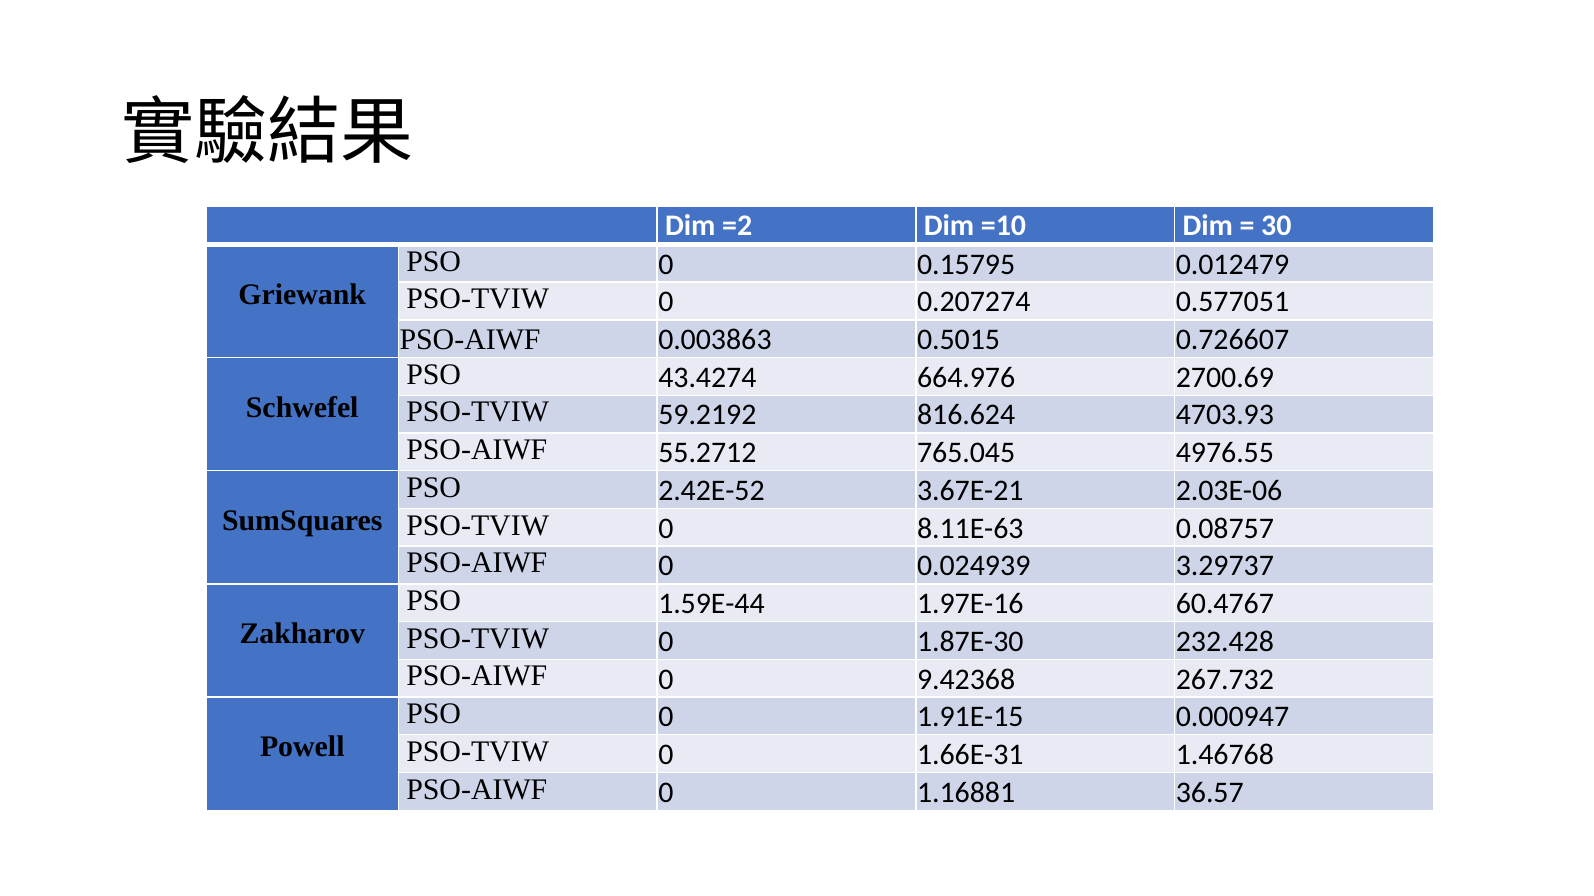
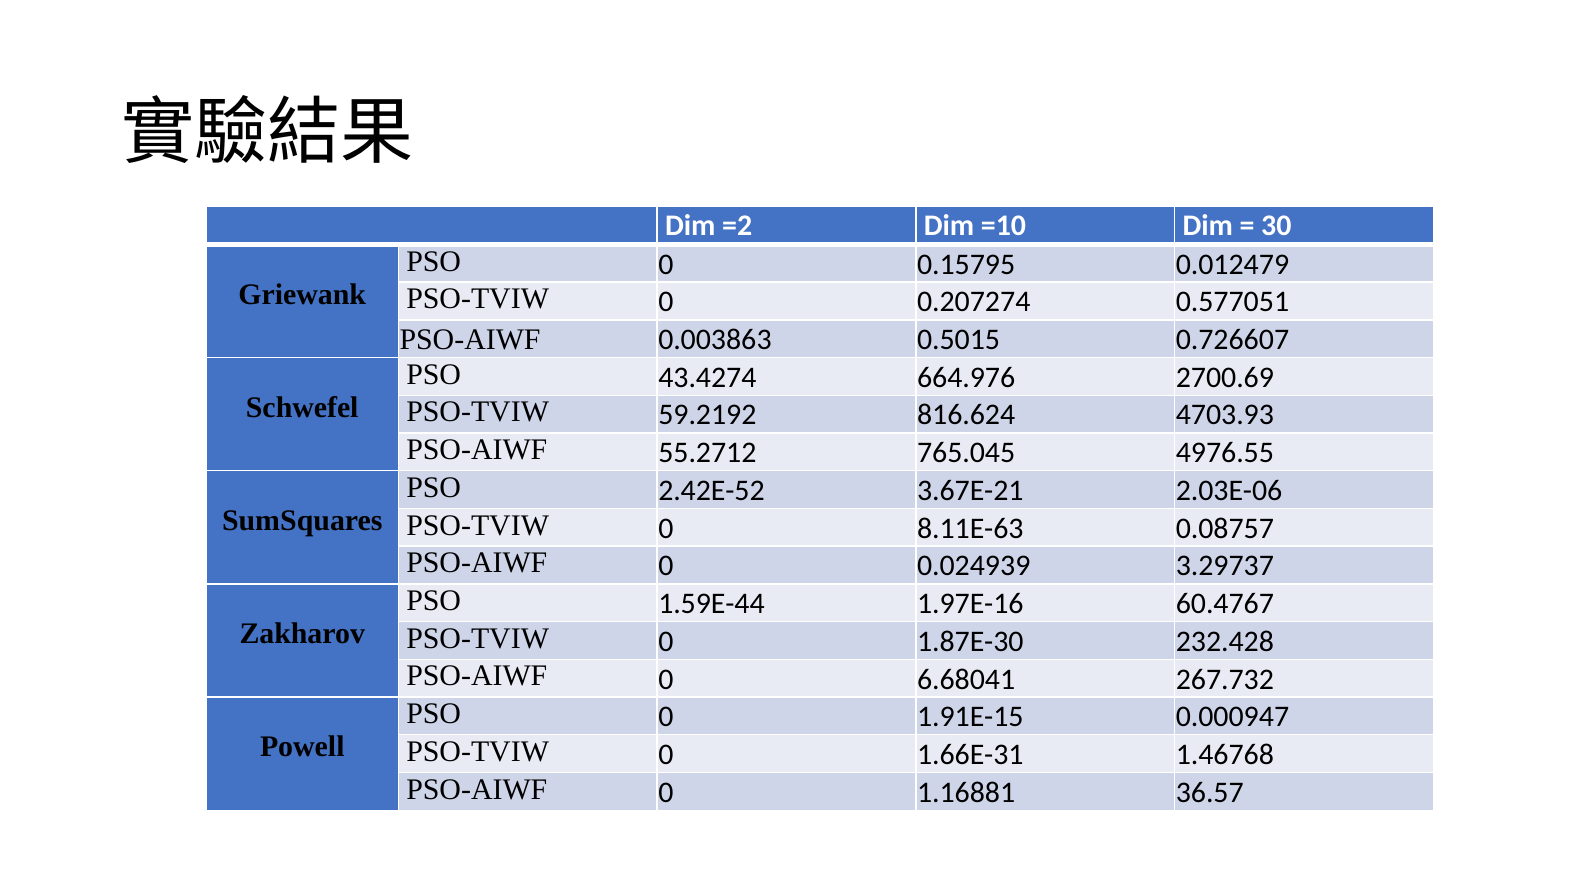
9.42368: 9.42368 -> 6.68041 (966, 680)
